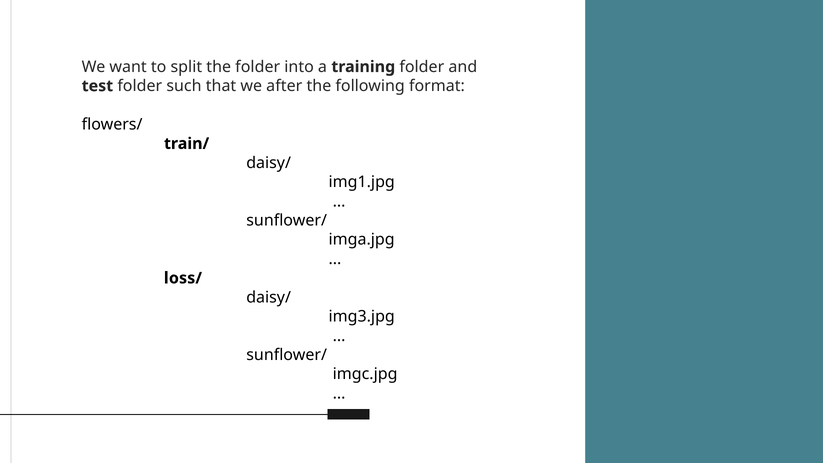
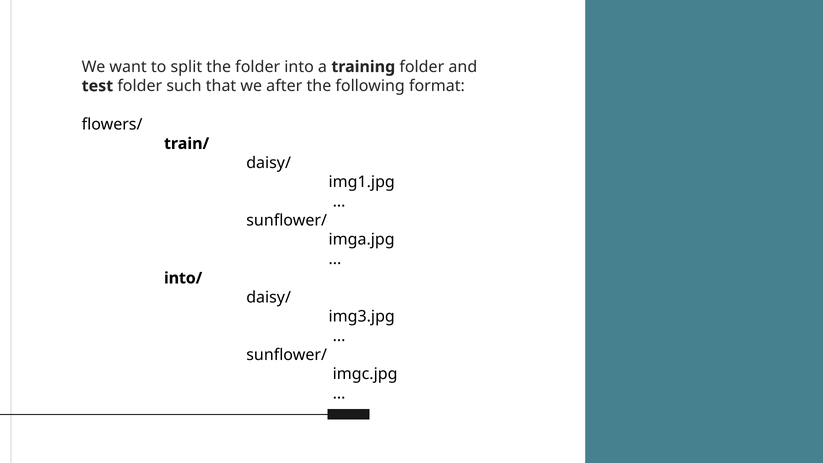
loss/: loss/ -> into/ (183, 278)
